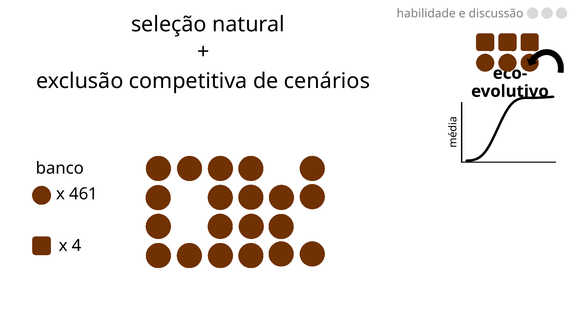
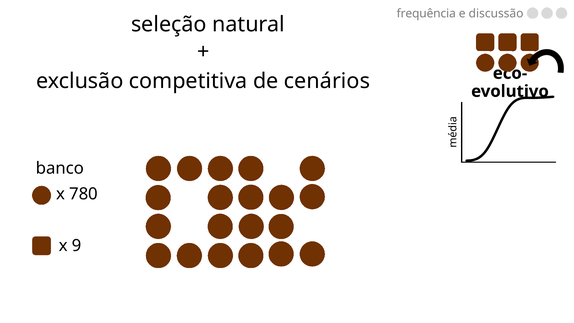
habilidade: habilidade -> frequência (426, 13)
461: 461 -> 780 (84, 194)
4: 4 -> 9 (77, 246)
